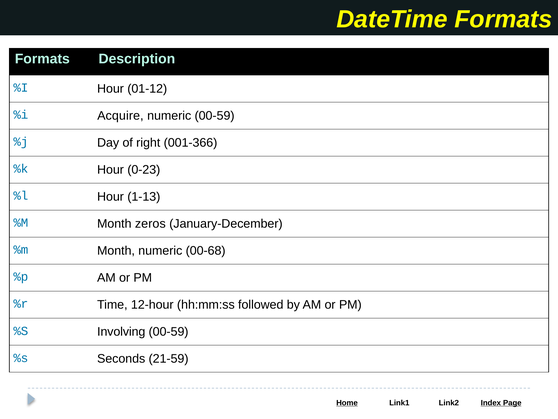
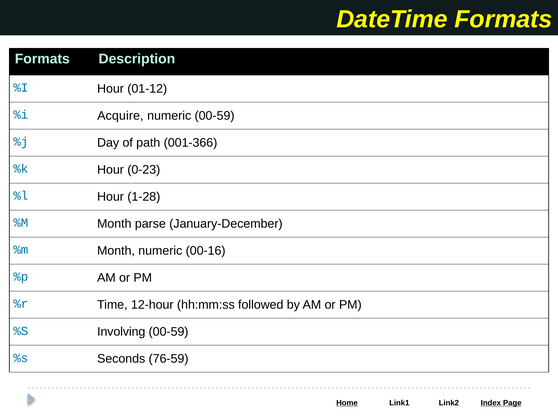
right: right -> path (148, 143)
1-13: 1-13 -> 1-28 (144, 197)
zeros: zeros -> parse (150, 224)
00-68: 00-68 -> 00-16 (206, 251)
21-59: 21-59 -> 76-59 (169, 358)
